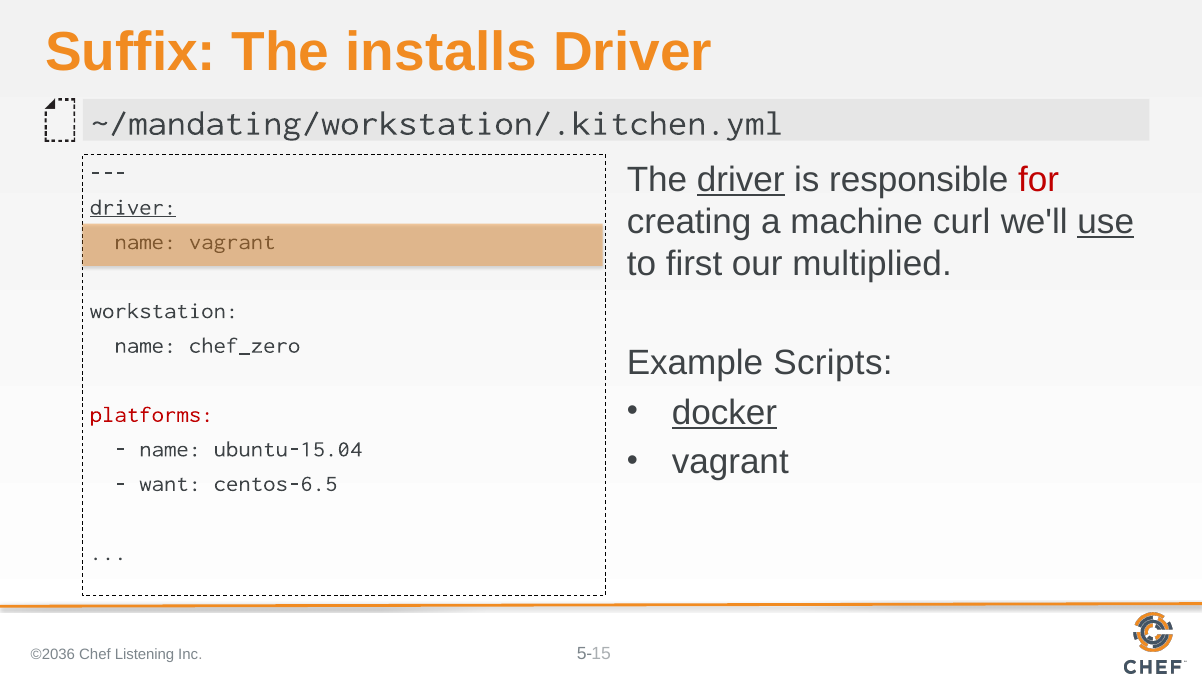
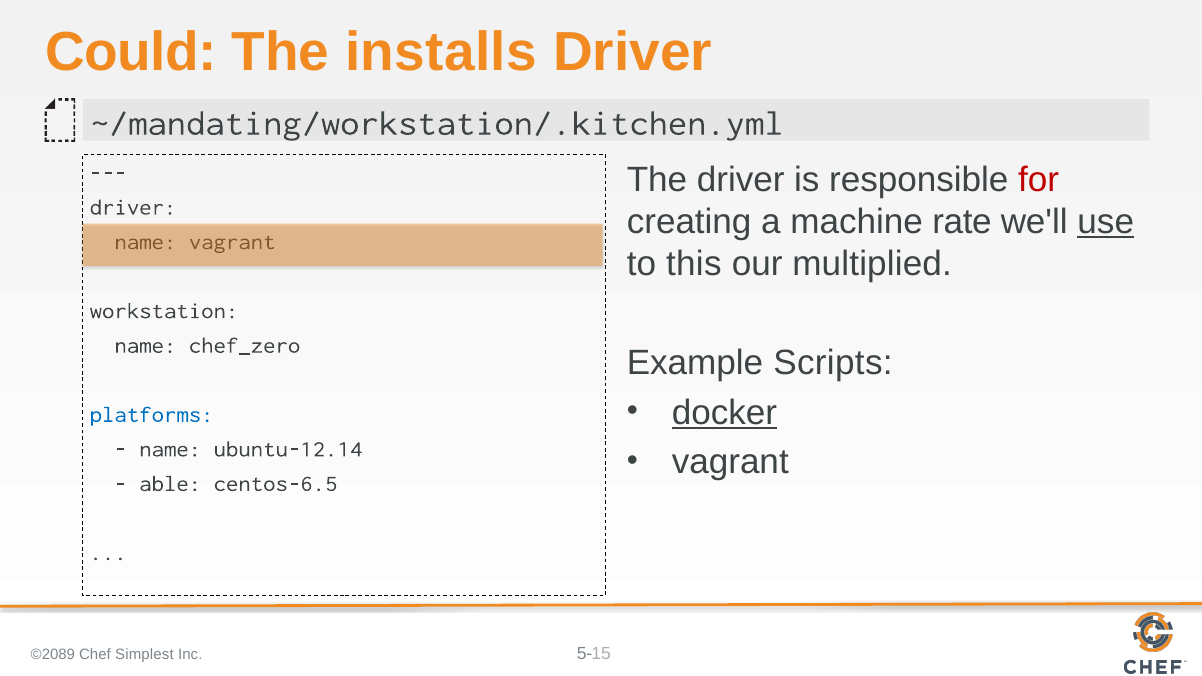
Suffix: Suffix -> Could (131, 52)
driver underline: present -> none (741, 180)
driver underline: present -> none (133, 207)
curl: curl -> rate (962, 222)
first: first -> this (694, 264)
platforms colour: red -> blue (152, 414)
ubuntu-15.04: ubuntu-15.04 -> ubuntu-12.14 (288, 449)
want: want -> able (170, 484)
©2036: ©2036 -> ©2089 (53, 654)
Listening: Listening -> Simplest (144, 654)
